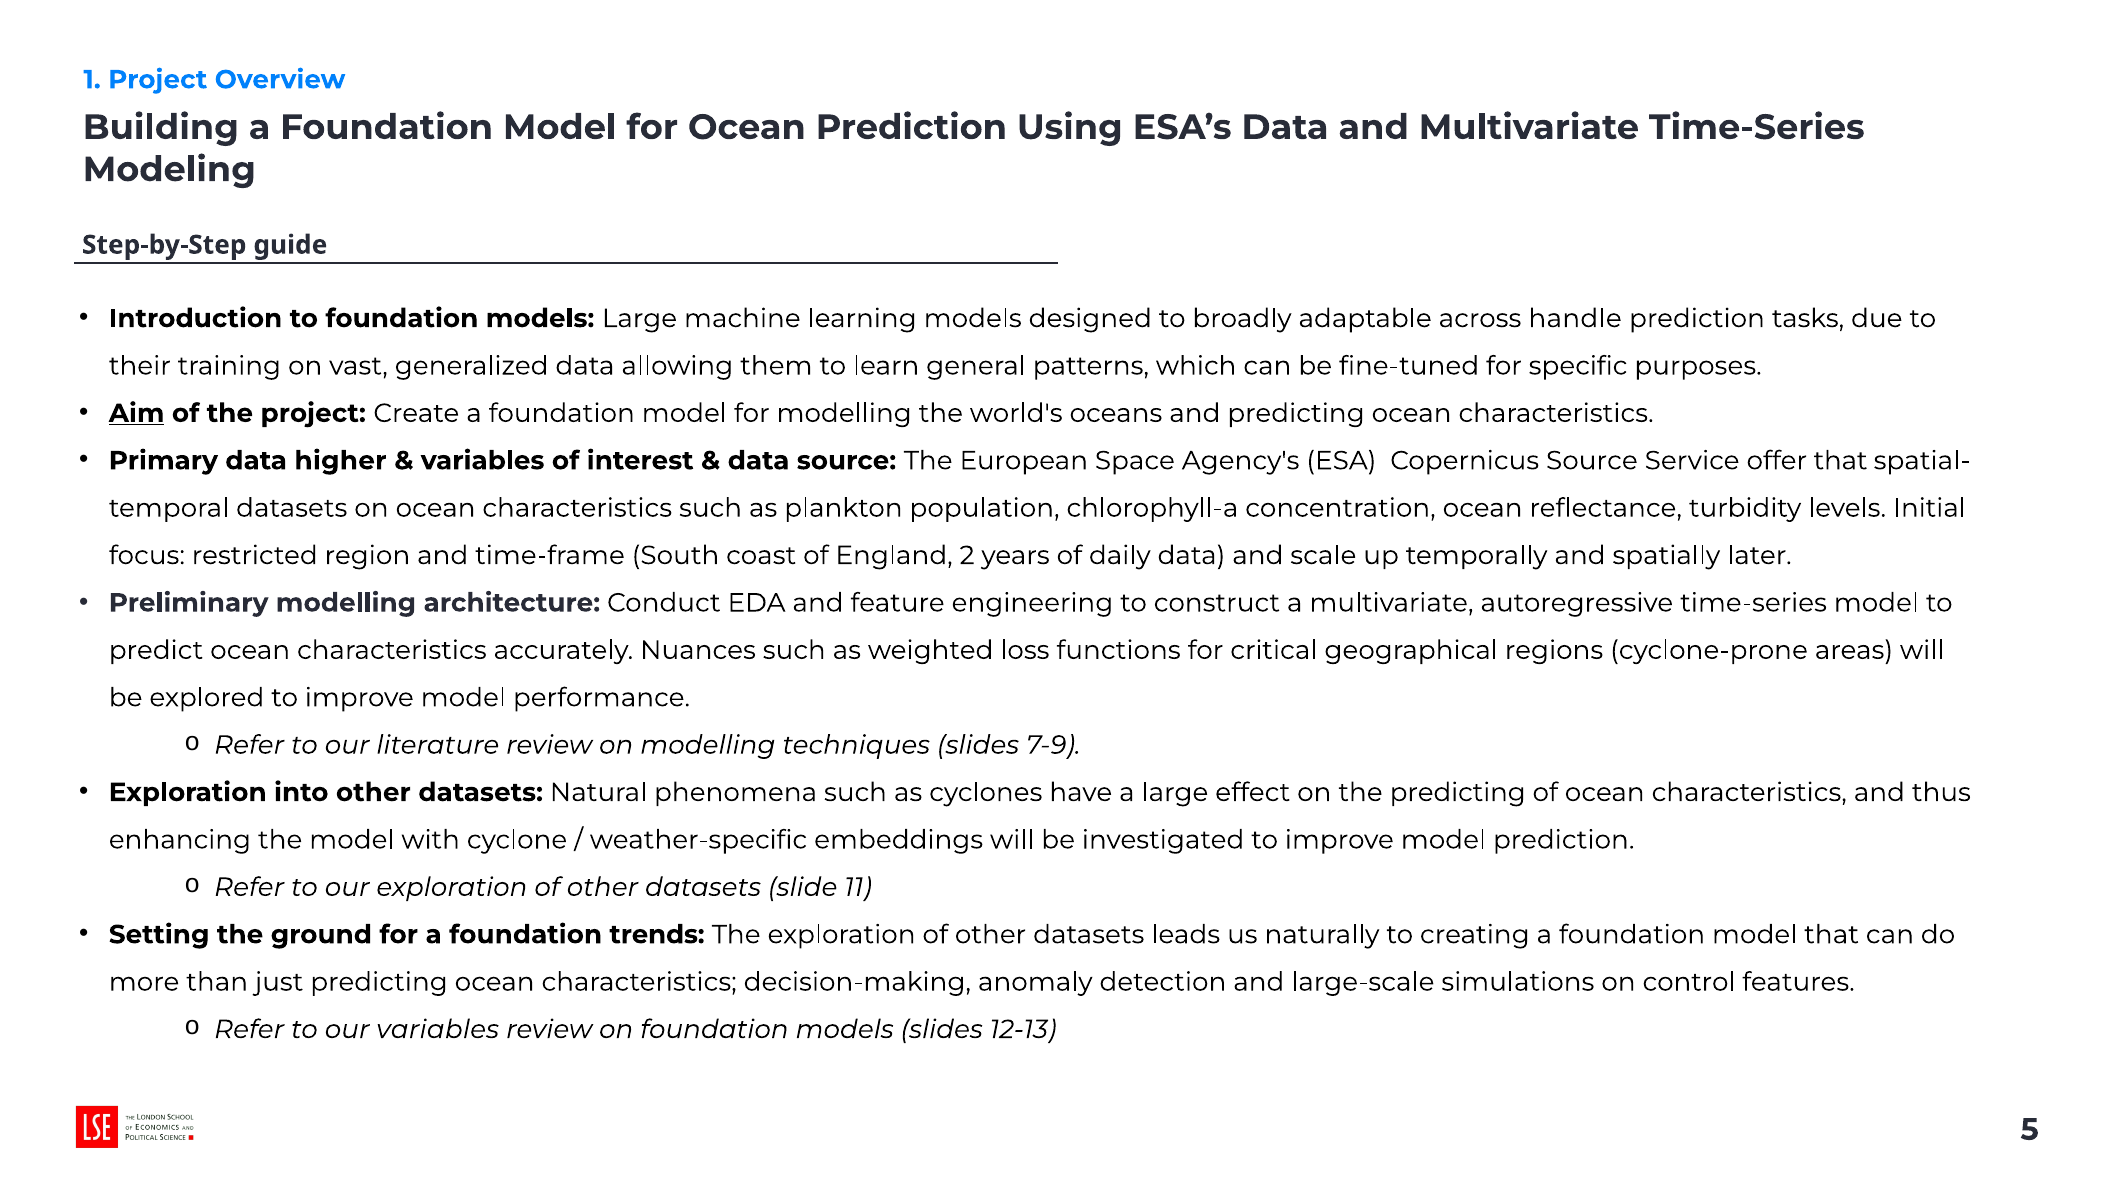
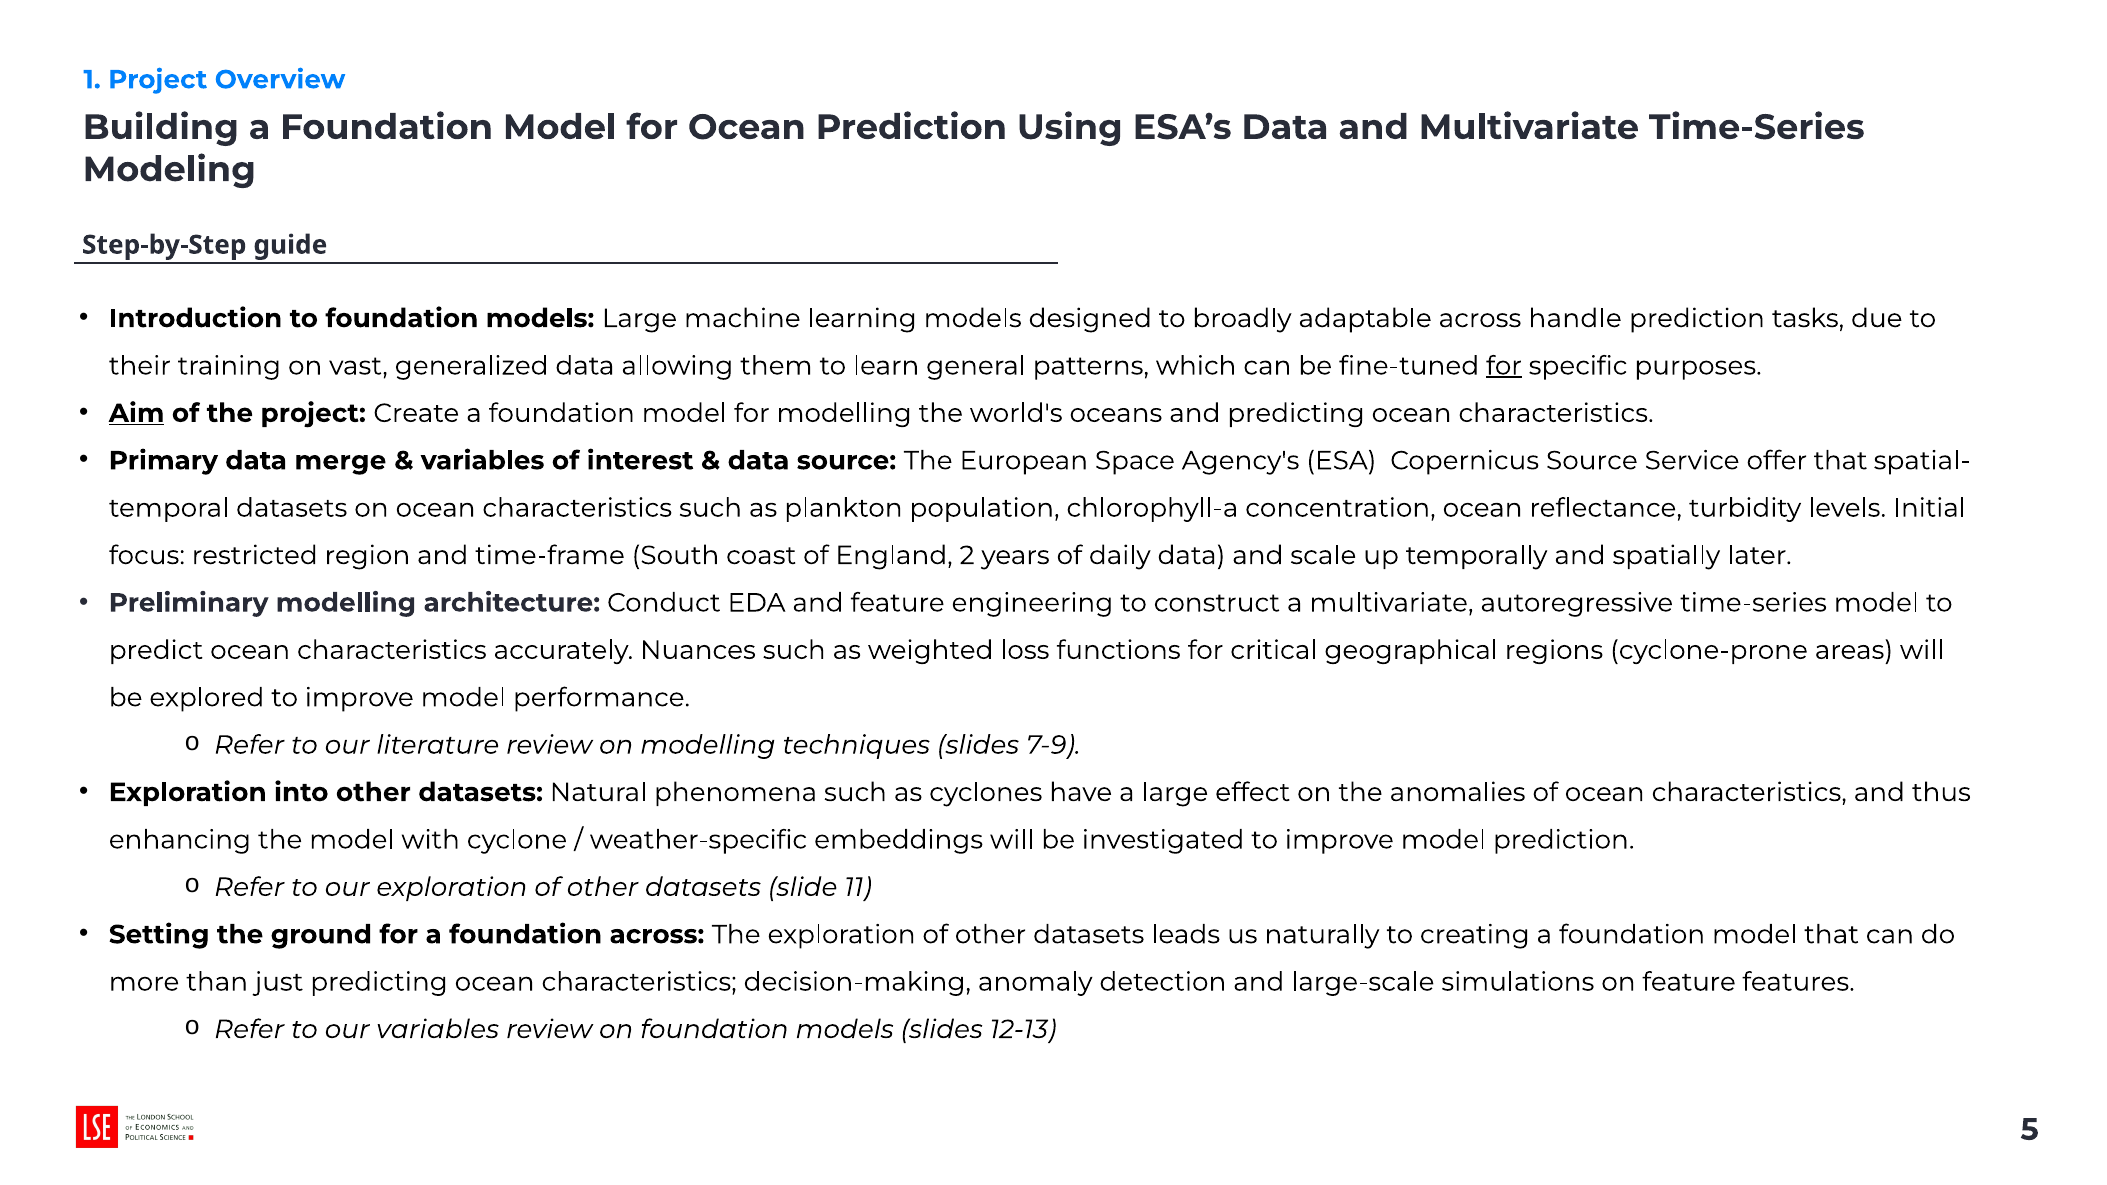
for underline: none -> present (1504, 366)
higher: higher -> merge (340, 461)
the predicting: predicting -> anomalies (1458, 793)
foundation trends: trends -> across (657, 935)
on control: control -> feature (1689, 982)
